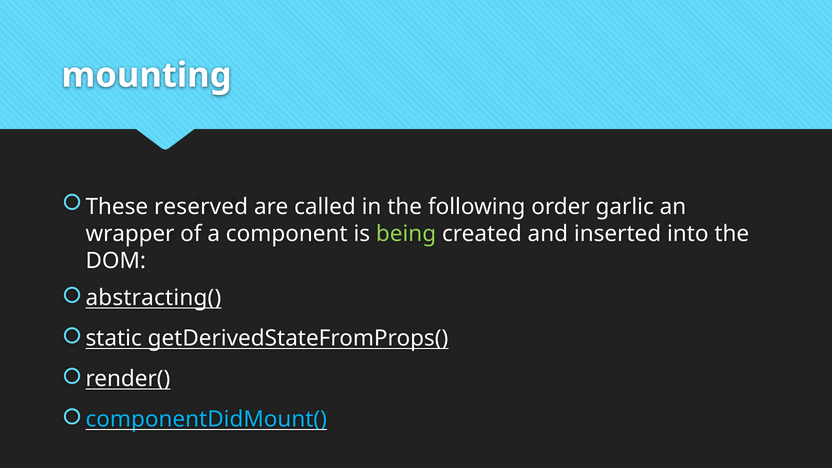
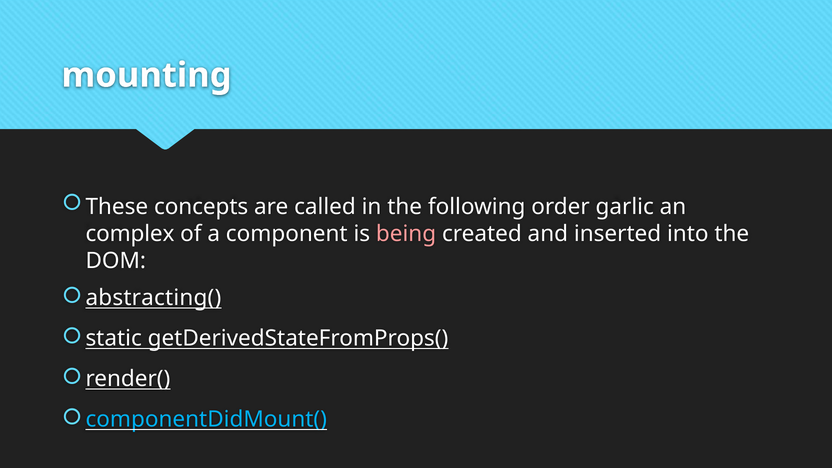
reserved: reserved -> concepts (201, 207)
wrapper: wrapper -> complex (130, 234)
being colour: light green -> pink (406, 234)
